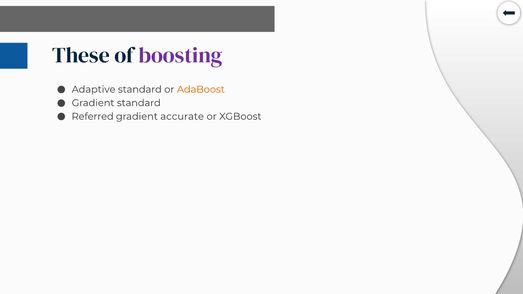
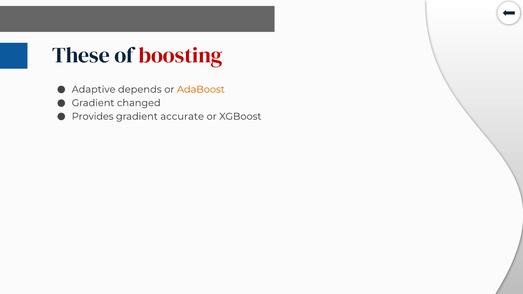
boosting colour: purple -> red (180, 55)
Adaptive standard: standard -> depends (140, 89)
Gradient standard: standard -> changed (139, 103)
Referred: Referred -> Provides (93, 117)
